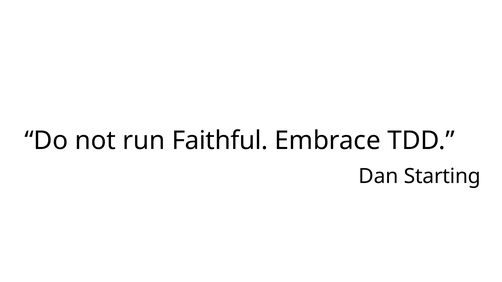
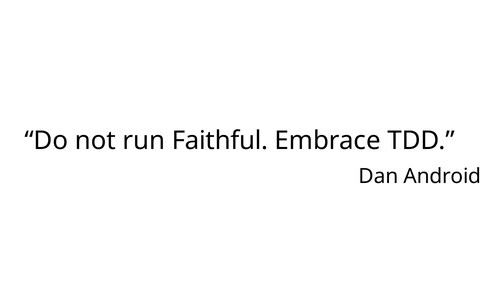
Starting: Starting -> Android (442, 177)
